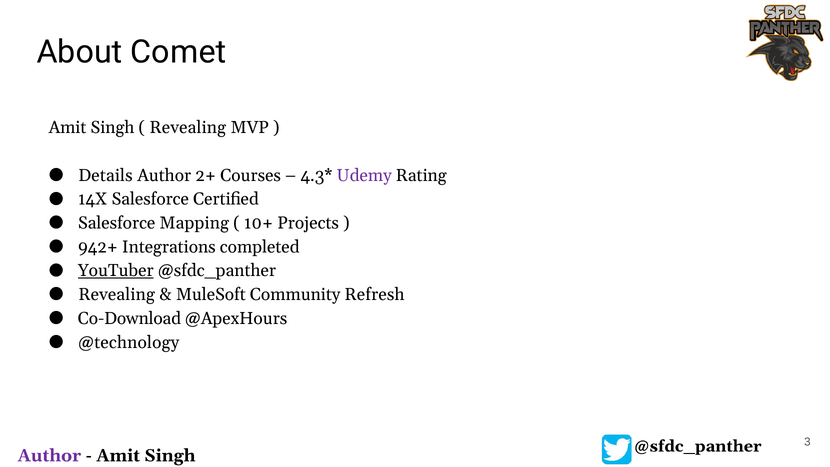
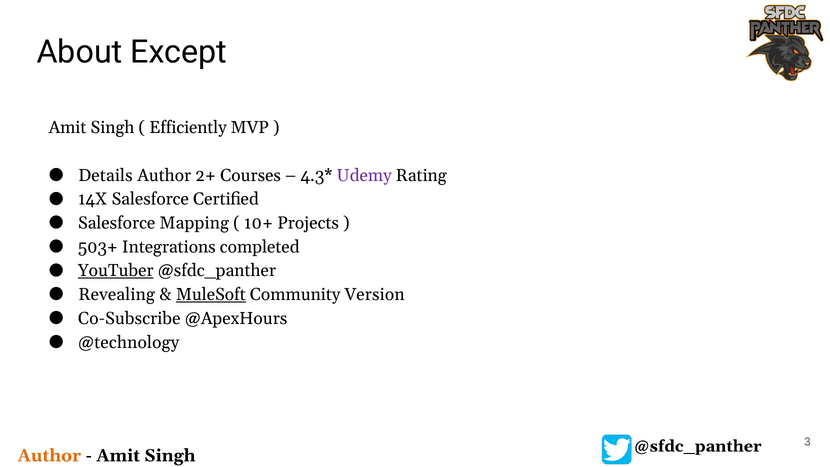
Comet: Comet -> Except (178, 52)
Revealing: Revealing -> Efficiently (188, 128)
942+: 942+ -> 503+ (98, 247)
MuleSoft underline: none -> present (211, 295)
Refresh: Refresh -> Version (375, 295)
Co-Download: Co-Download -> Co-Subscribe (129, 318)
Author colour: purple -> orange (49, 455)
